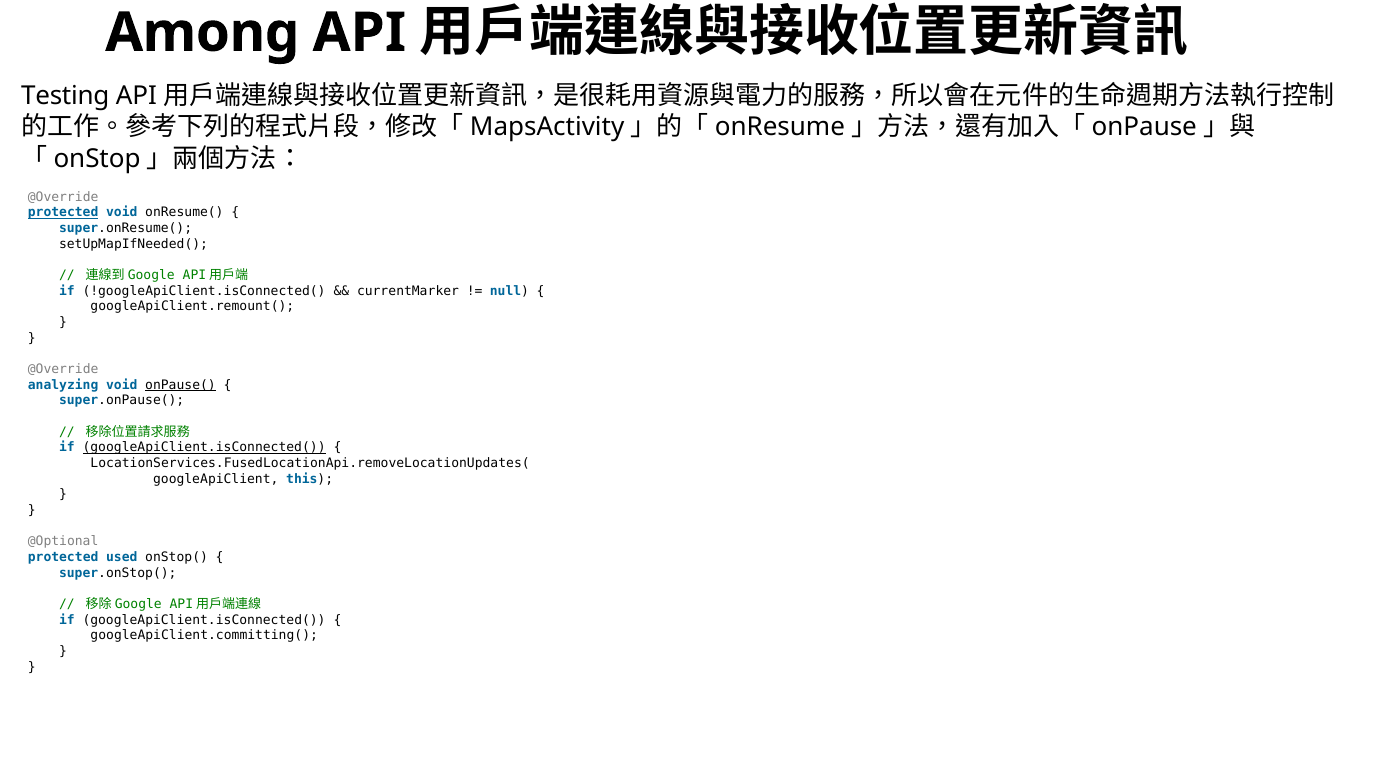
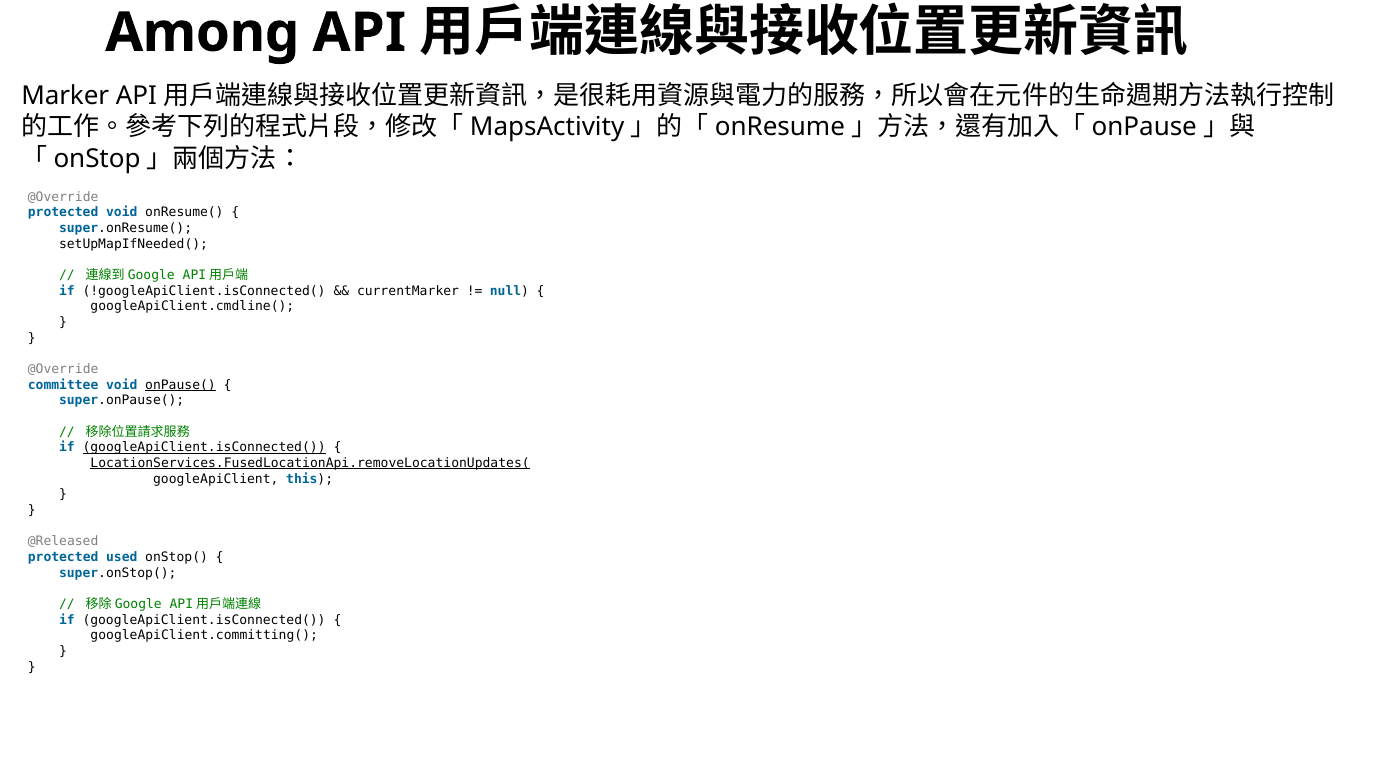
Testing: Testing -> Marker (65, 96)
protected underline: present -> none (63, 213)
googleApiClient.remount(: googleApiClient.remount( -> googleApiClient.cmdline( (192, 306)
analyzing: analyzing -> committee (63, 385)
LocationServices.FusedLocationApi.removeLocationUpdates( underline: none -> present (310, 463)
@Optional: @Optional -> @Released (63, 541)
